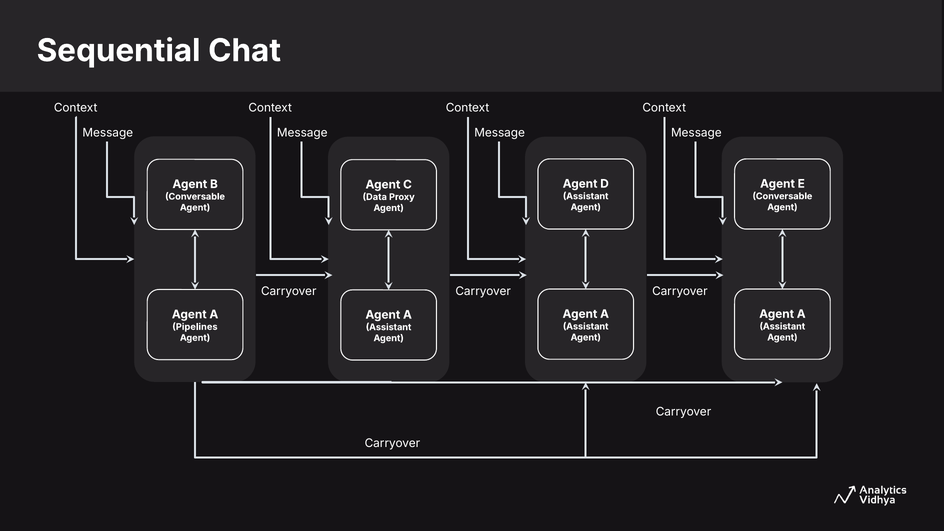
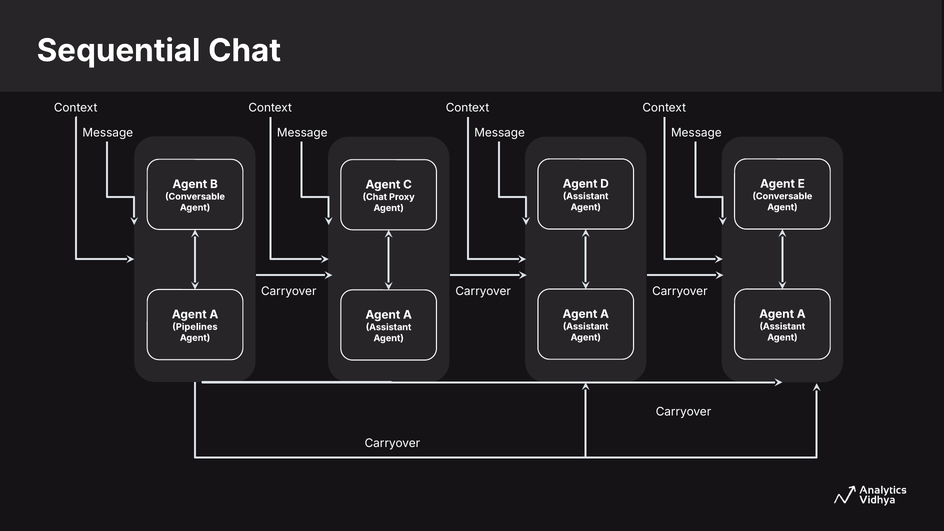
Data: Data -> Chat (375, 197)
